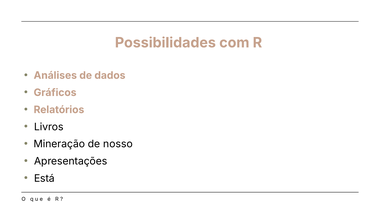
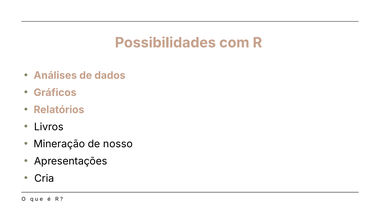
Está: Está -> Cria (44, 178)
